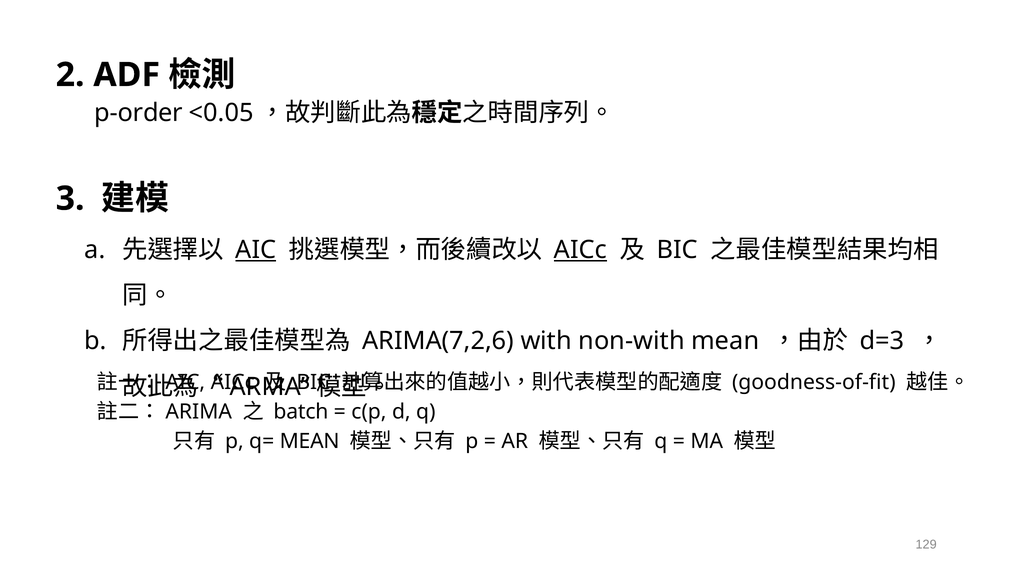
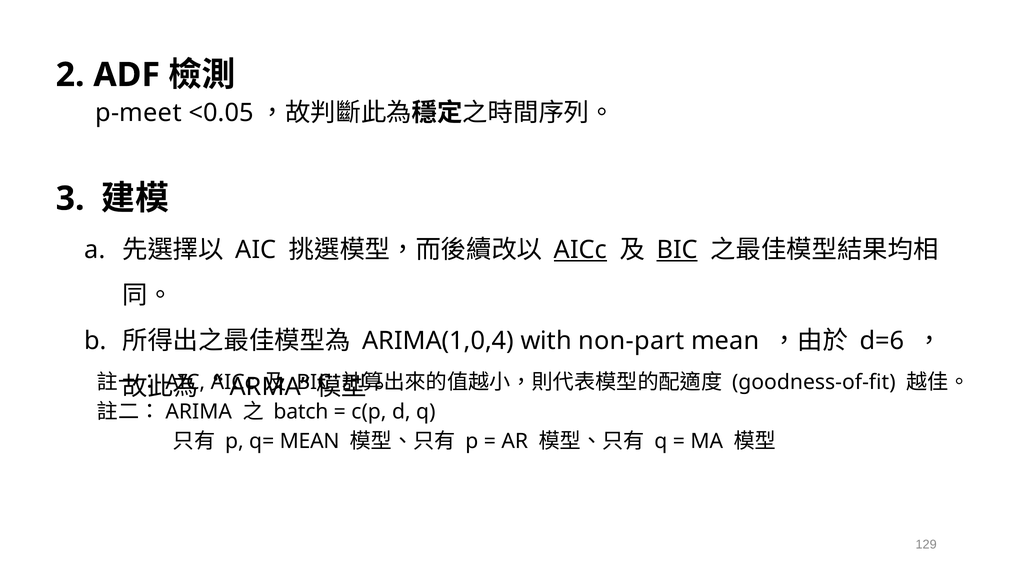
p-order: p-order -> p-meet (138, 113)
AIC underline: present -> none (256, 250)
BIC underline: none -> present (677, 250)
ARIMA(7,2,6: ARIMA(7,2,6 -> ARIMA(1,0,4 (438, 341)
non-with: non-with -> non-part (631, 341)
d=3: d=3 -> d=6 (882, 341)
